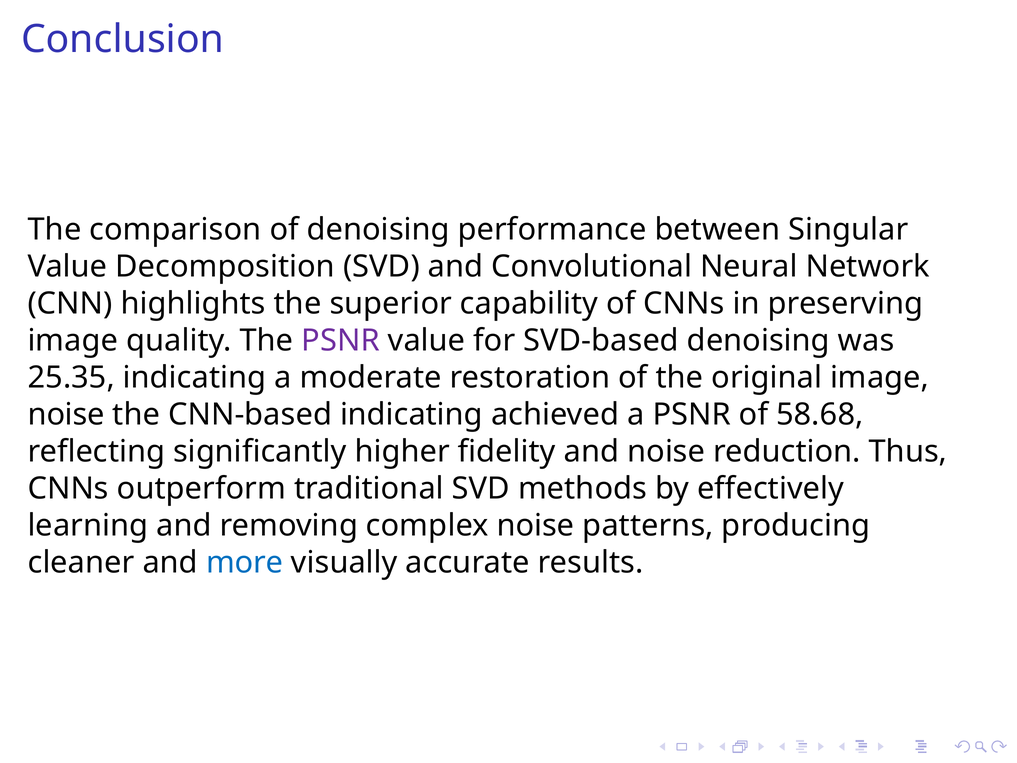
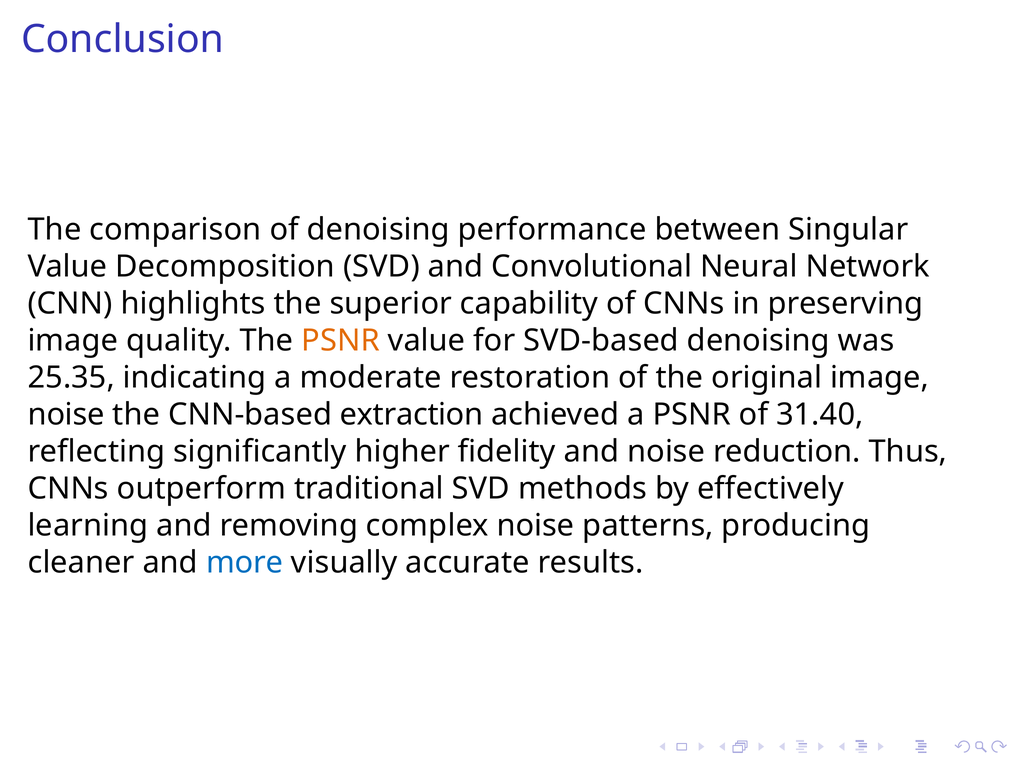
PSNR colour: purple -> orange (341, 341)
CNN-based indicating: indicating -> extraction (412, 415)
58.68: 58.68 -> 31.40 (820, 415)
